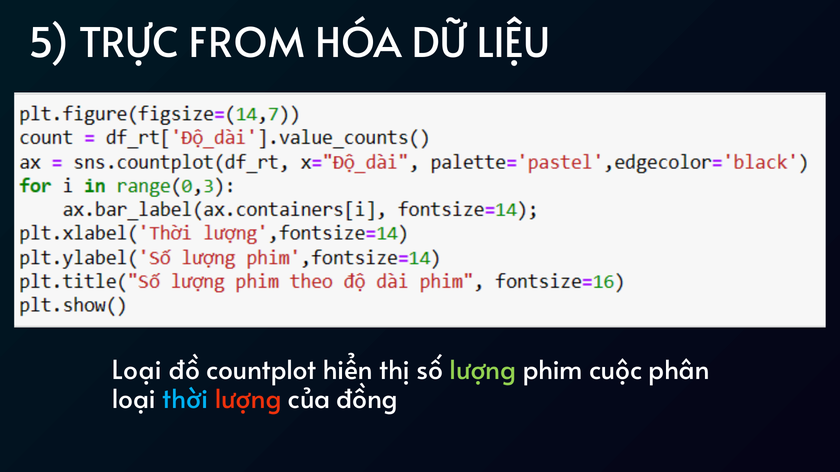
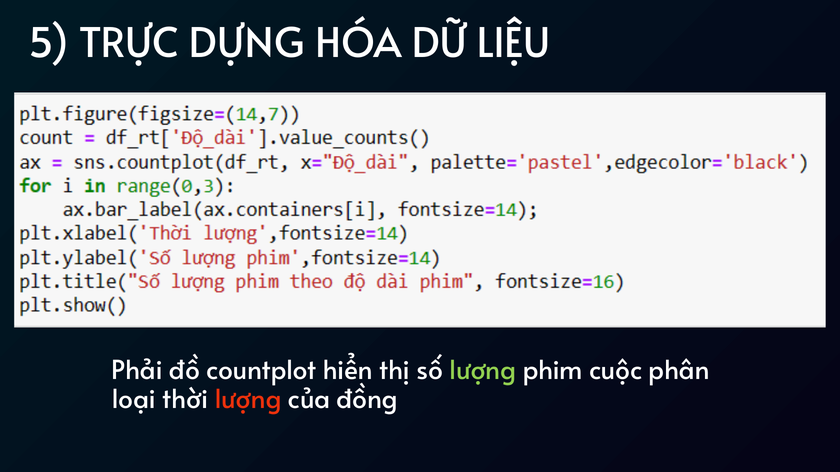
FROM: FROM -> DỰNG (247, 44)
Loại: Loại -> Phải (137, 371)
thời colour: light blue -> white (185, 400)
